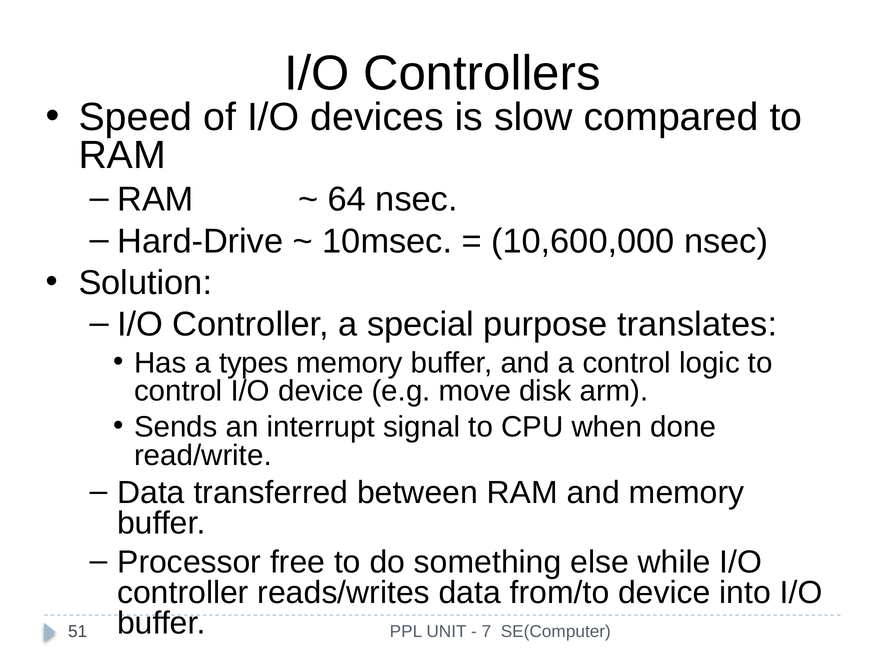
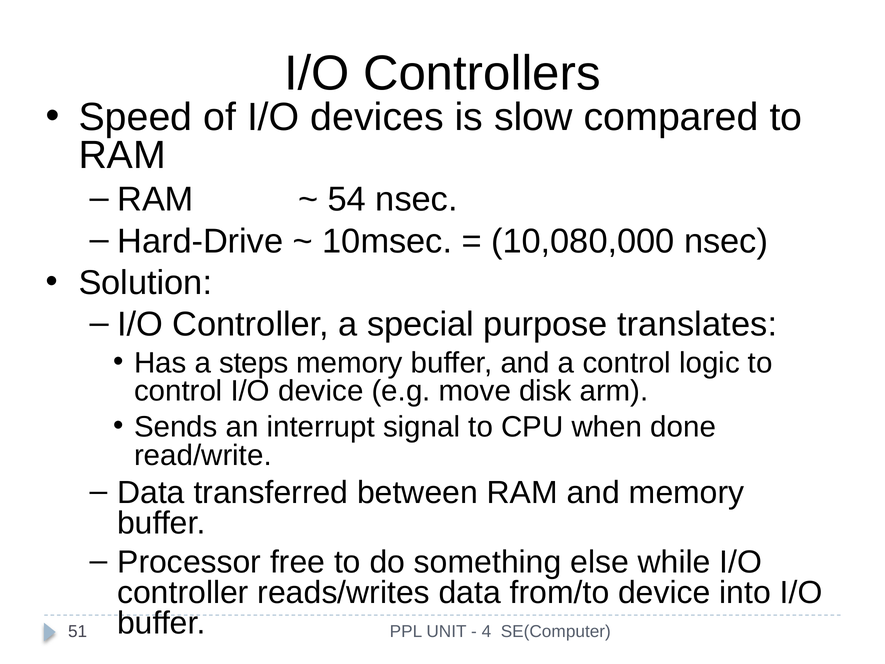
64: 64 -> 54 (347, 199)
10,600,000: 10,600,000 -> 10,080,000 (583, 241)
types: types -> steps (254, 363)
7: 7 -> 4 (486, 631)
